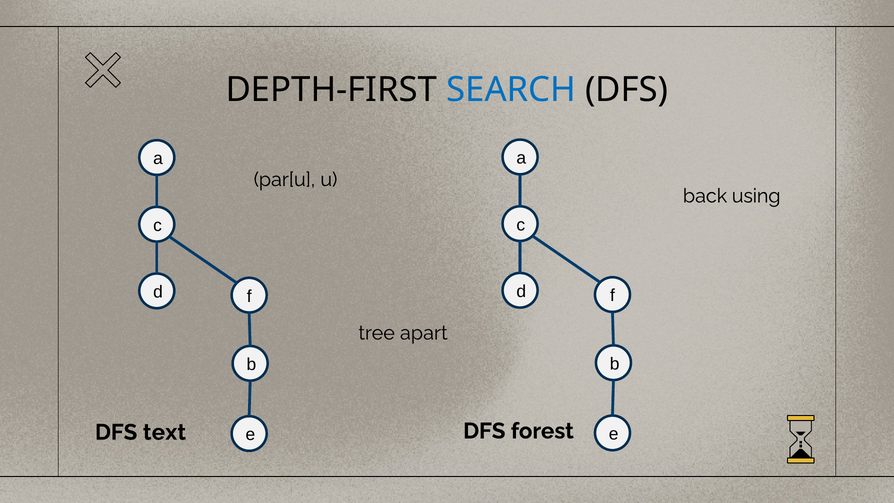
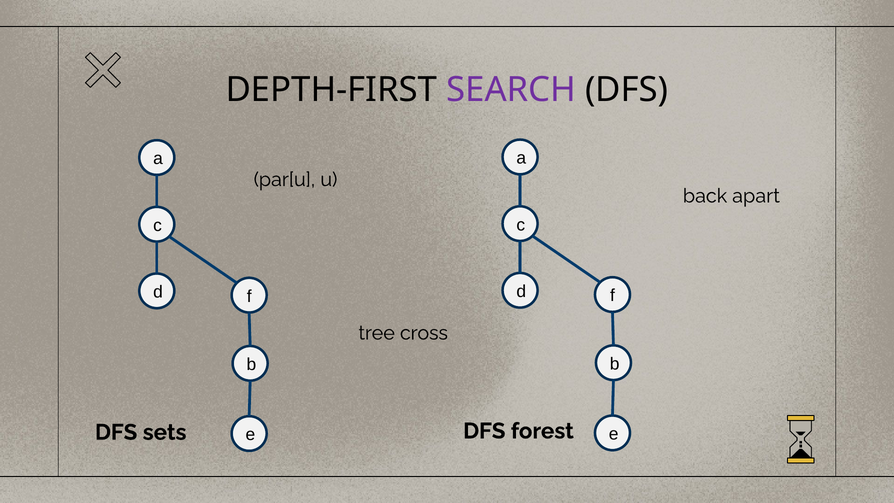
SEARCH colour: blue -> purple (511, 90)
using: using -> apart (756, 196)
apart: apart -> cross (424, 333)
text: text -> sets (165, 432)
